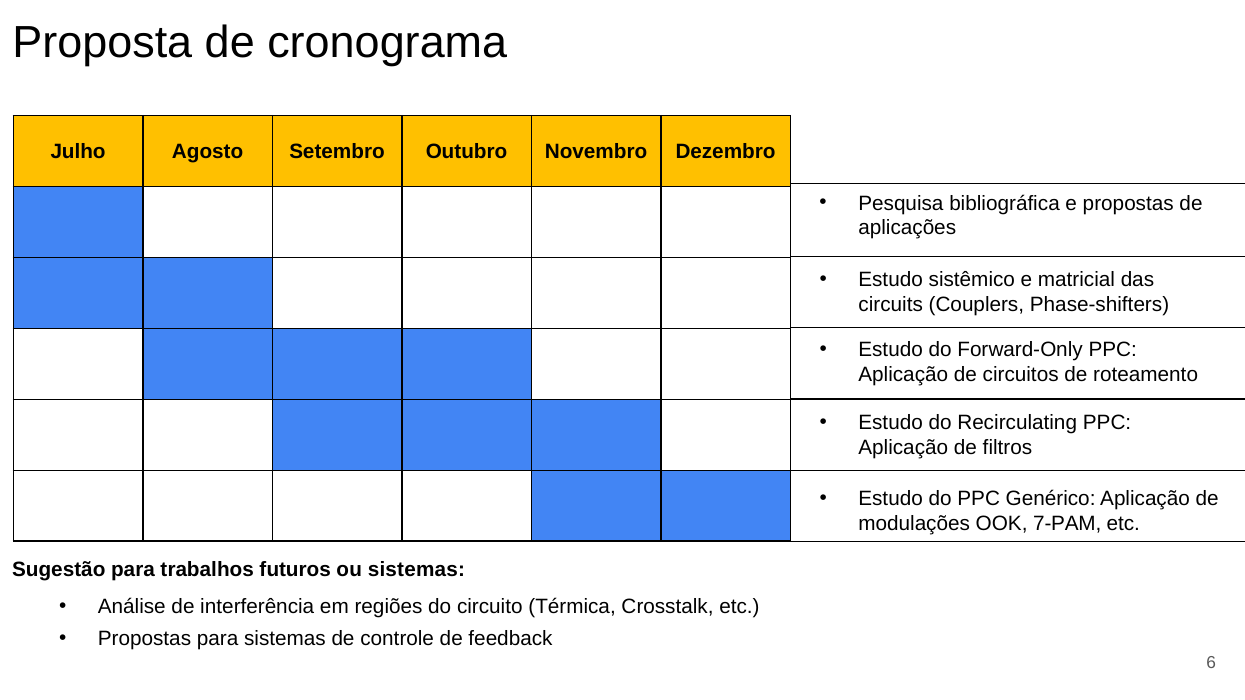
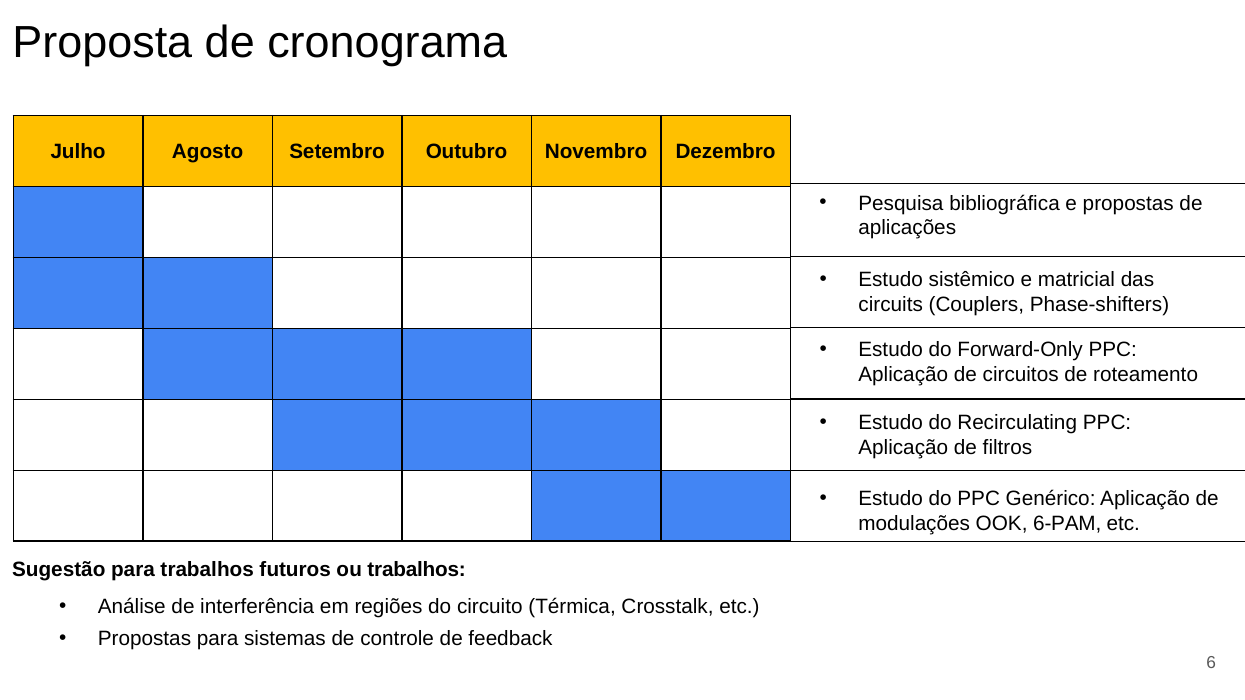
7-PAM: 7-PAM -> 6-PAM (1067, 524)
ou sistemas: sistemas -> trabalhos (417, 570)
